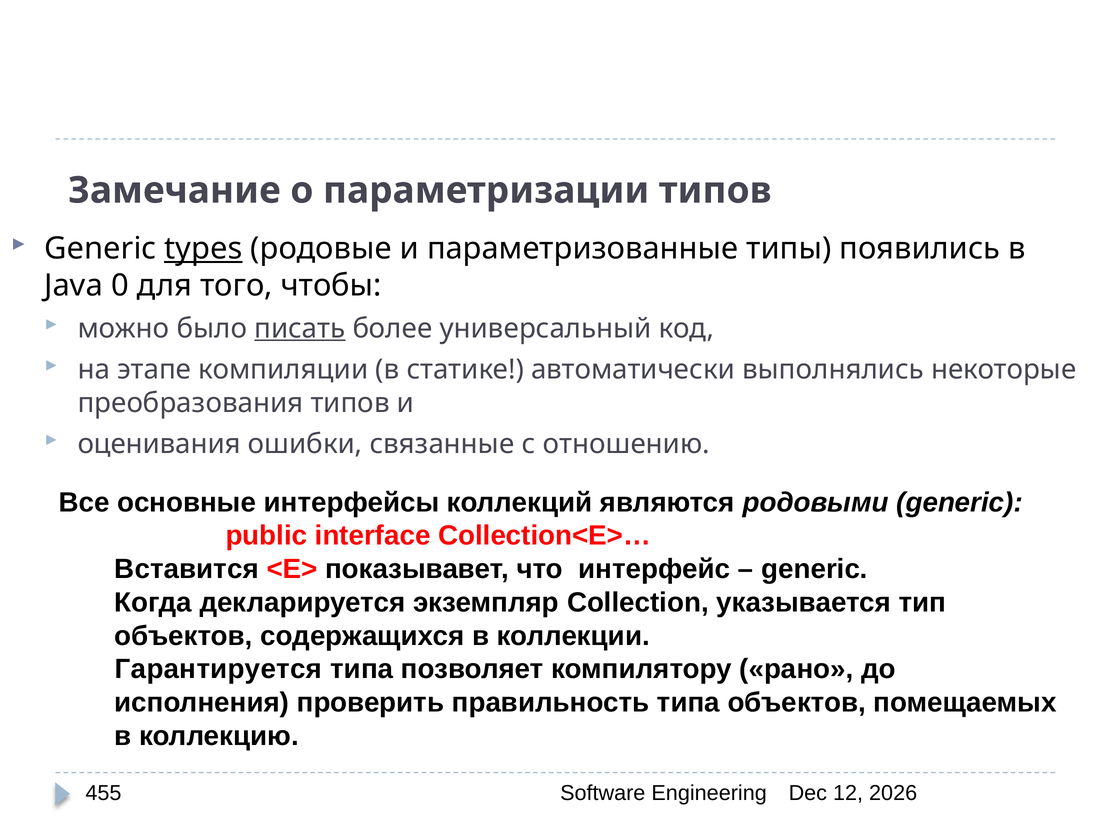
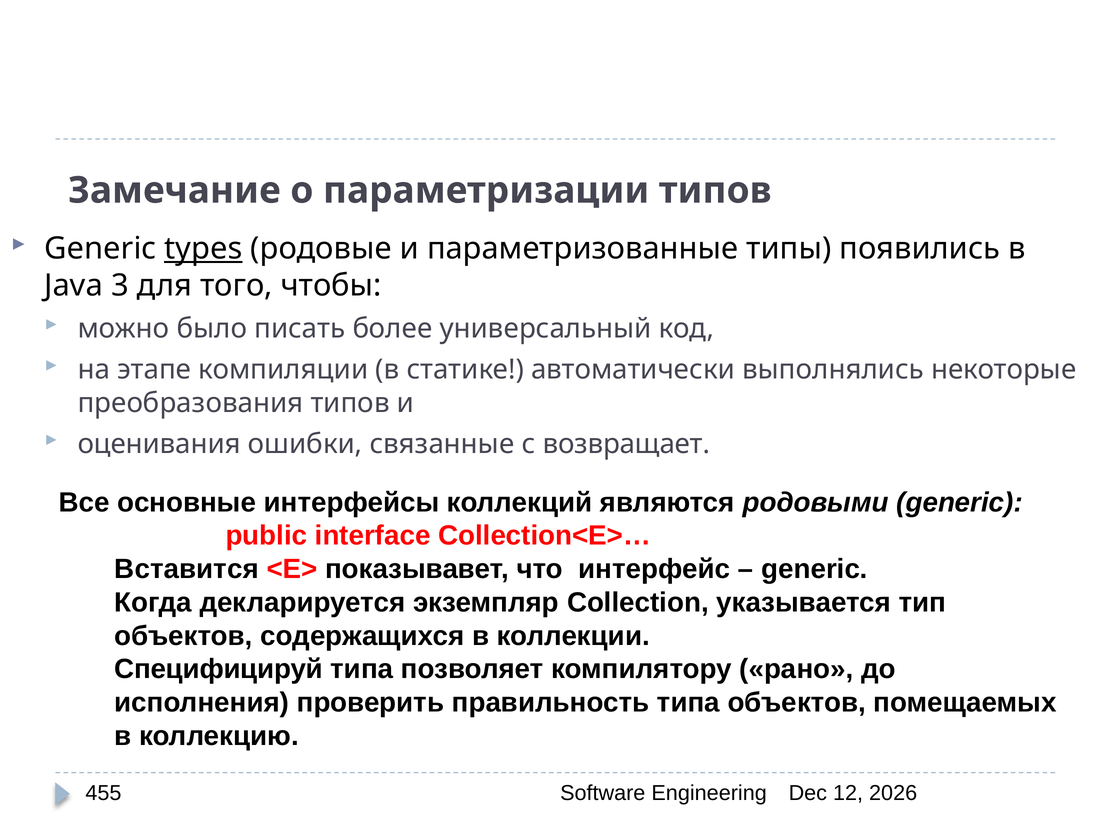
0: 0 -> 3 (120, 285)
писать underline: present -> none (300, 328)
отношению: отношению -> возвращает (626, 444)
Гарантируется: Гарантируется -> Специфицируй (219, 669)
